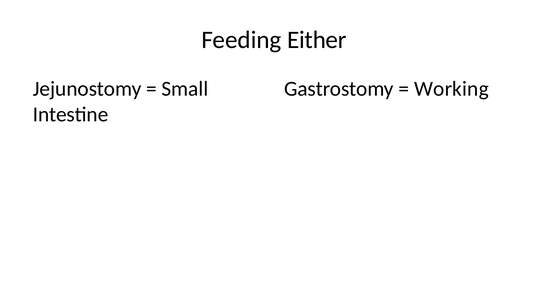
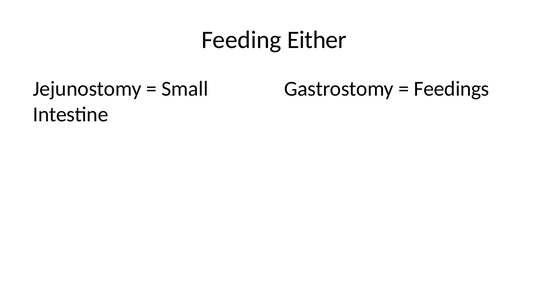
Working: Working -> Feedings (452, 89)
